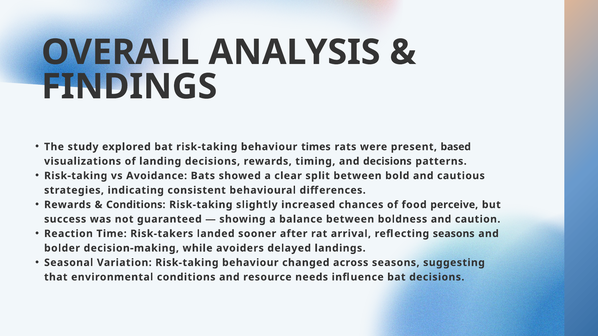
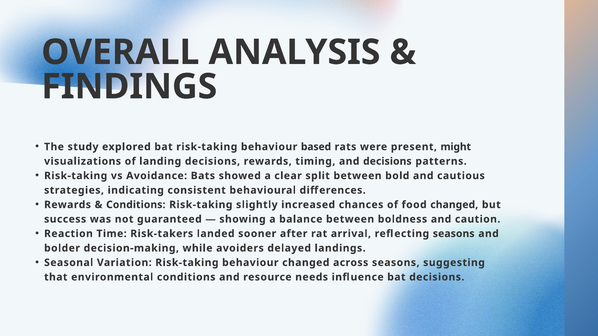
times: times -> based (316, 147)
based: based -> might (456, 147)
food perceive: perceive -> changed (454, 205)
